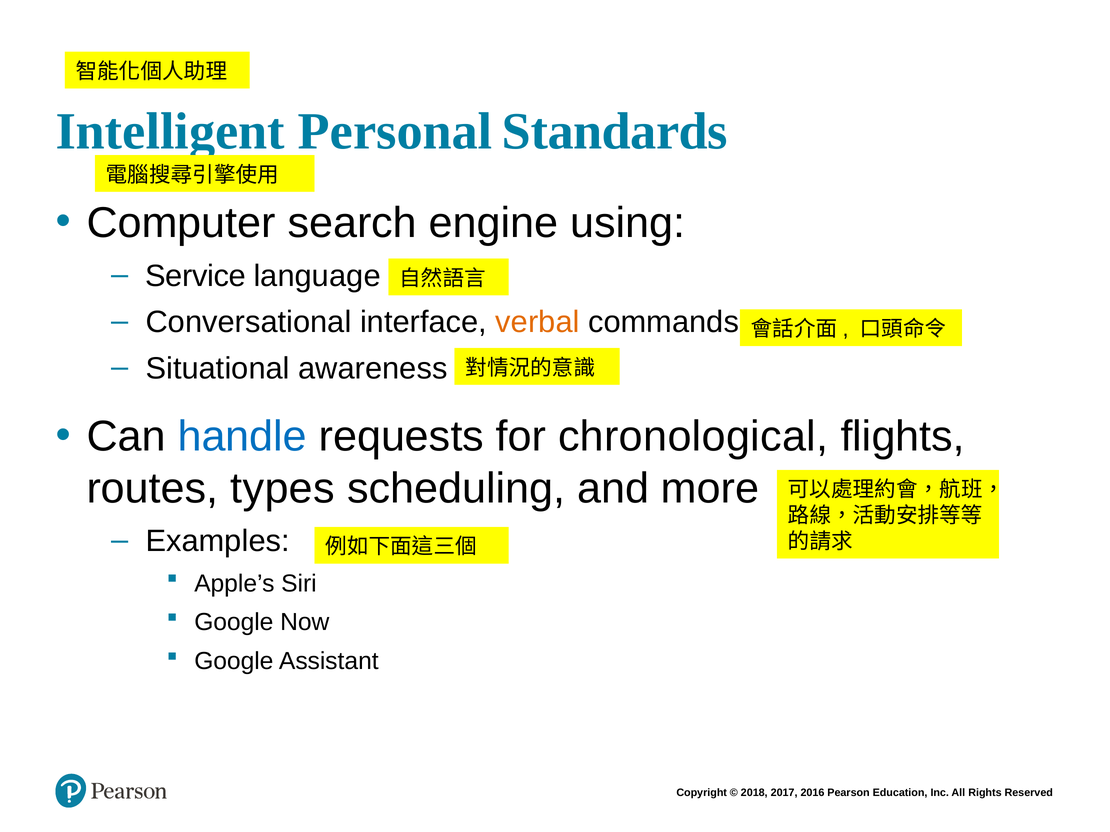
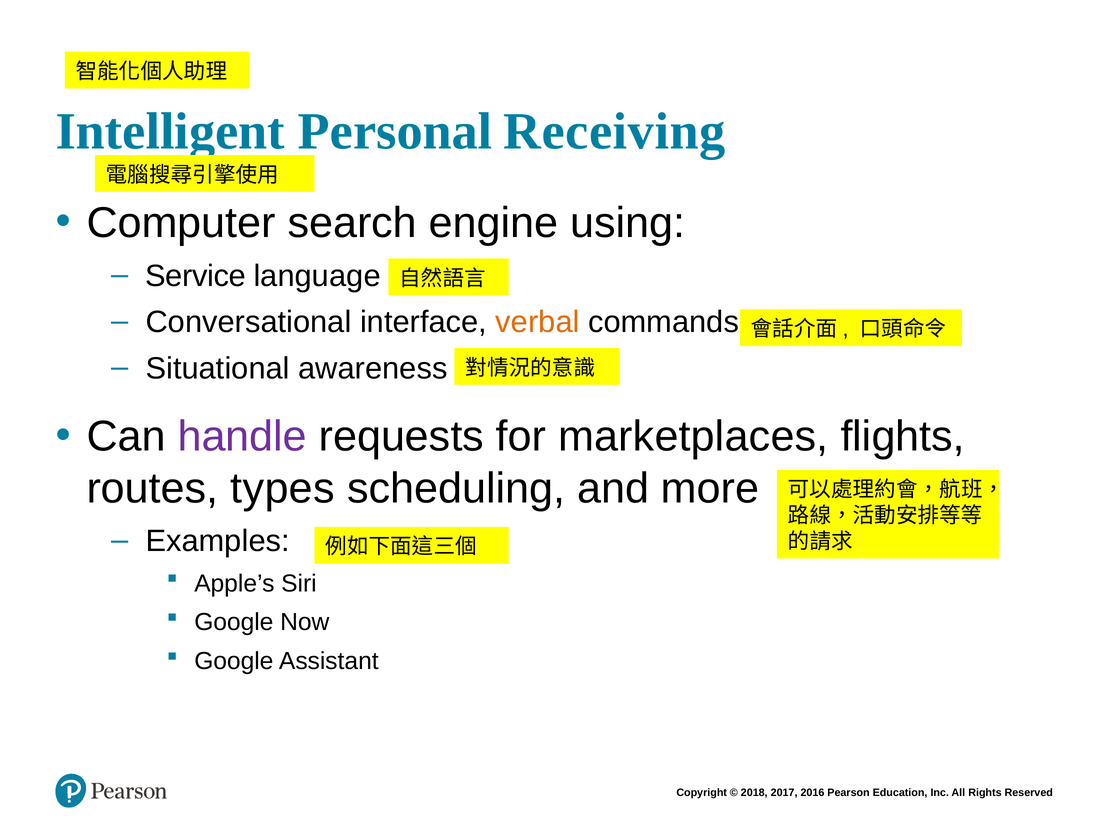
Standards: Standards -> Receiving (614, 132)
handle colour: blue -> purple (242, 437)
chronological: chronological -> marketplaces (693, 437)
